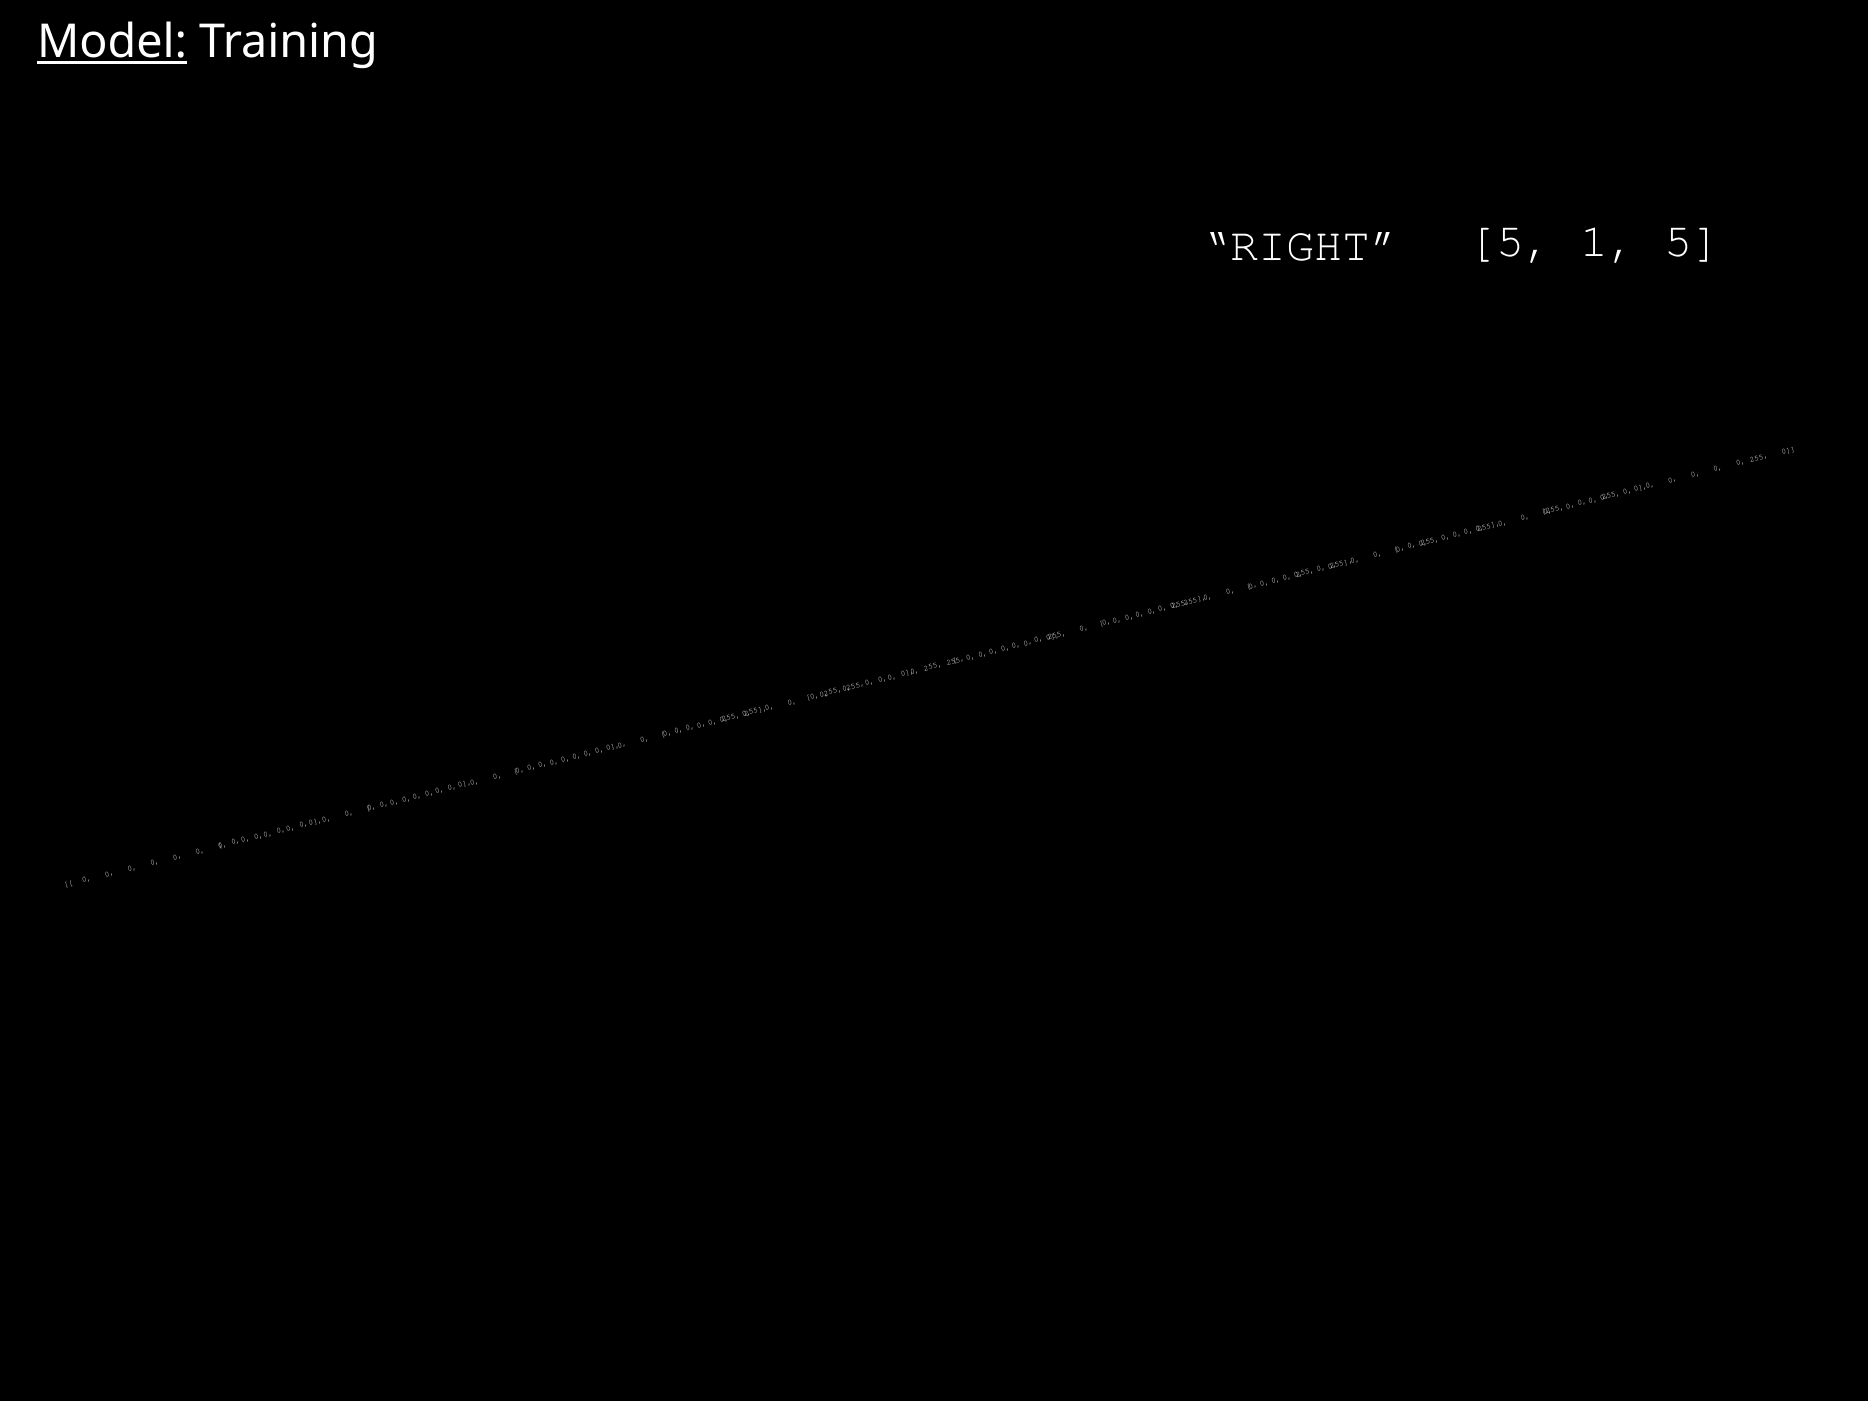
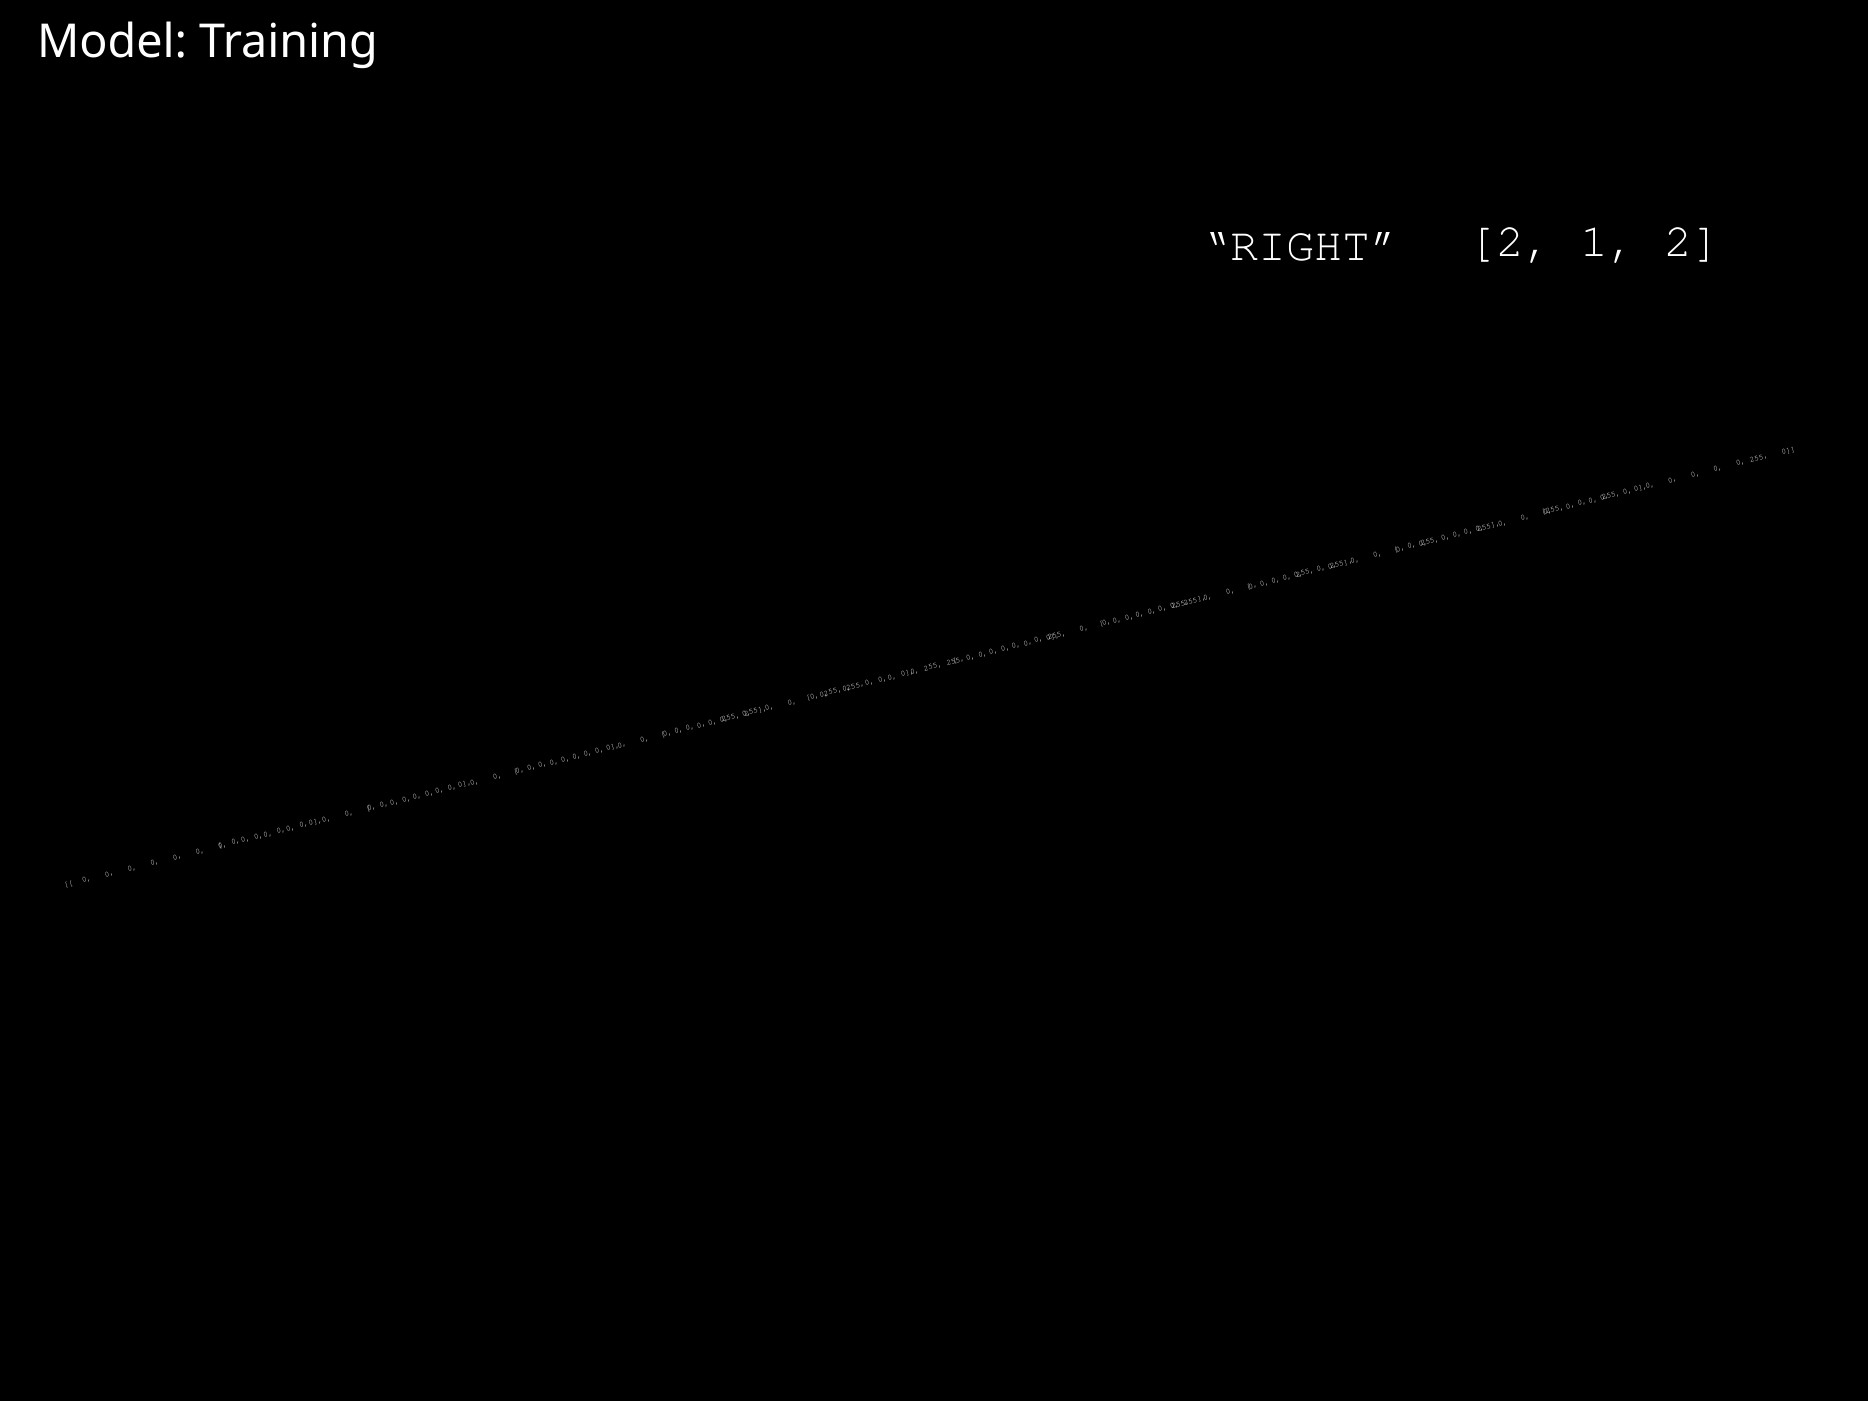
Model underline: present -> none (112, 42)
RIGHT 5: 5 -> 2 (1510, 241)
1 5: 5 -> 2 (1692, 241)
